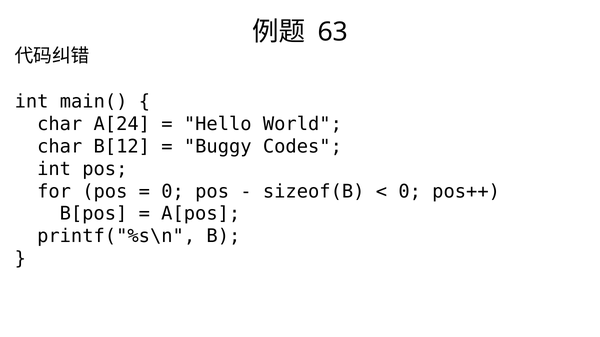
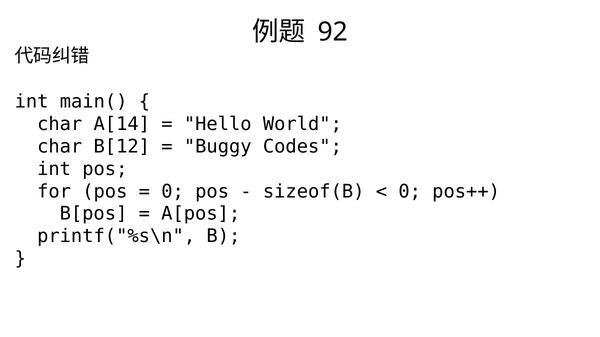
63: 63 -> 92 (333, 32)
A[24: A[24 -> A[14 (122, 124)
